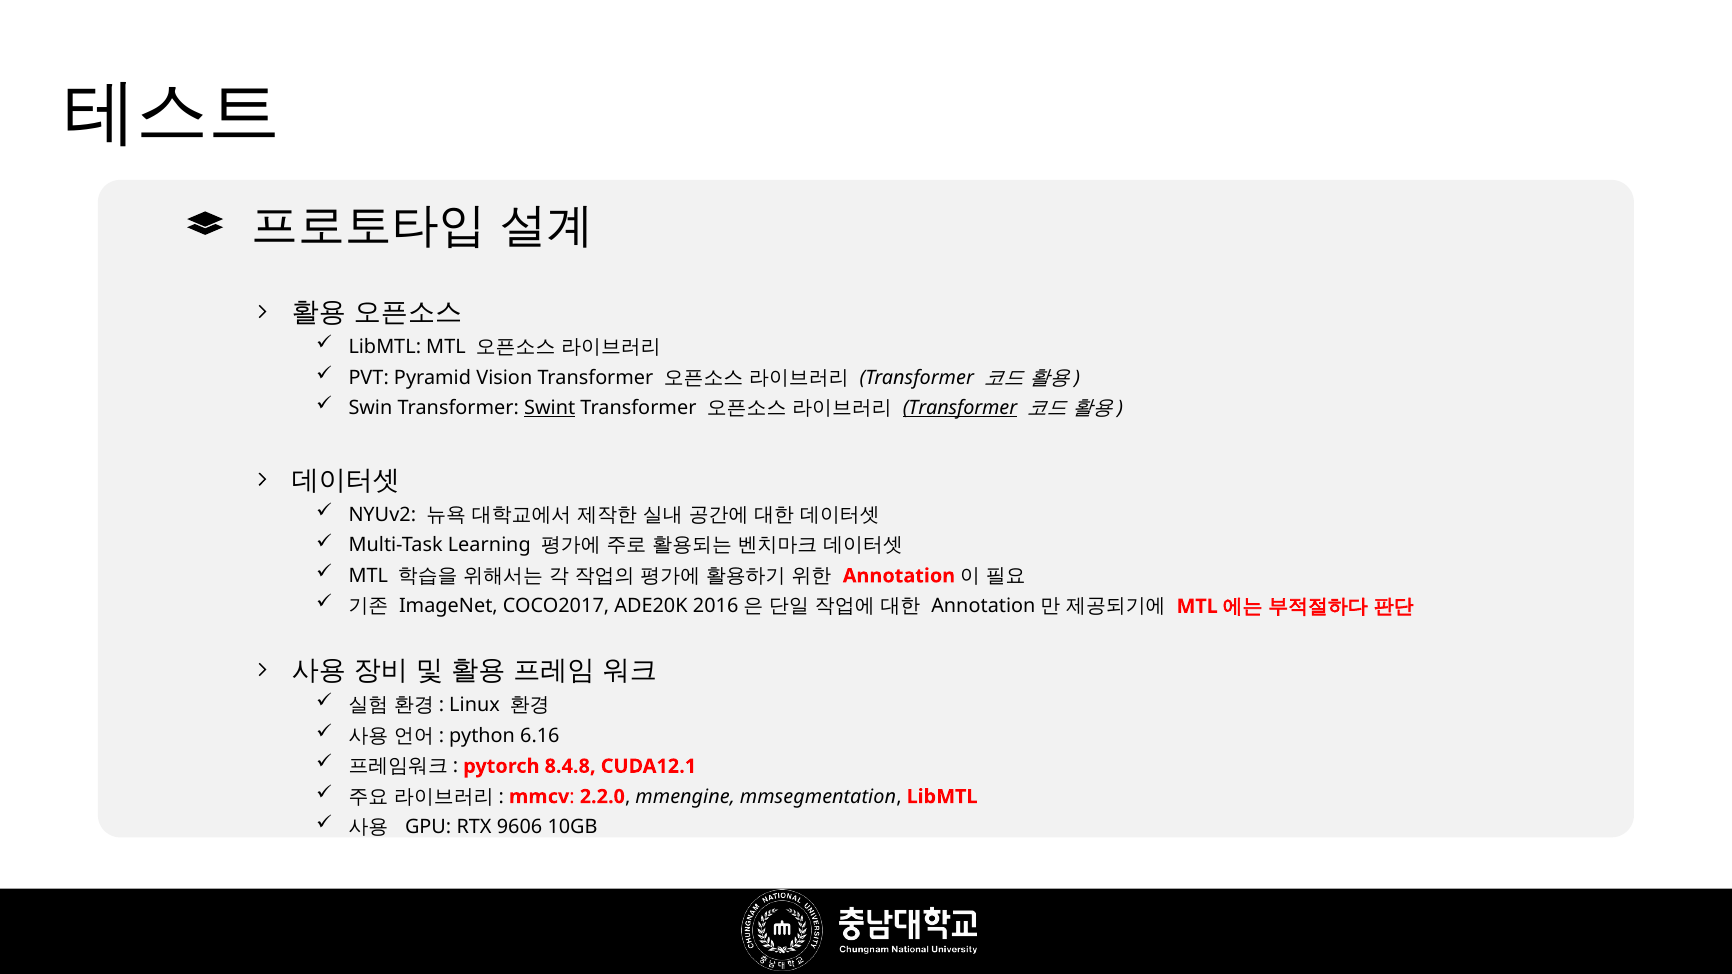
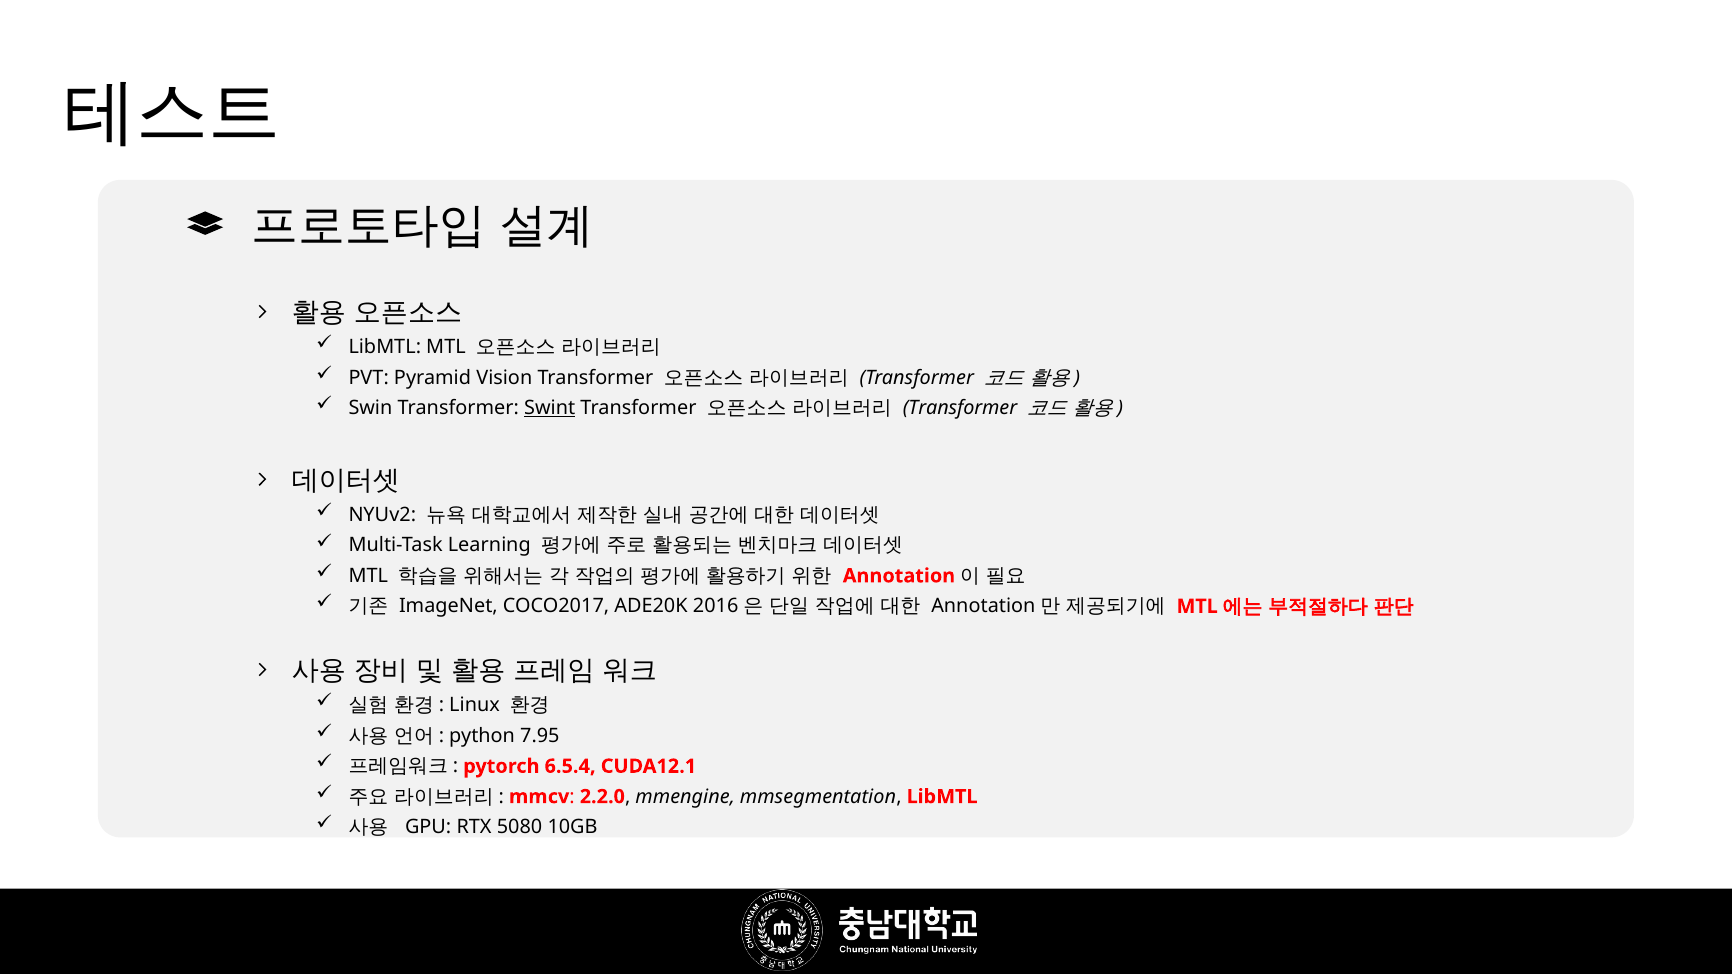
Transformer underline: present -> none (960, 408)
6.16: 6.16 -> 7.95 (540, 736)
8.4.8: 8.4.8 -> 6.5.4 (570, 766)
9606: 9606 -> 5080 (520, 827)
